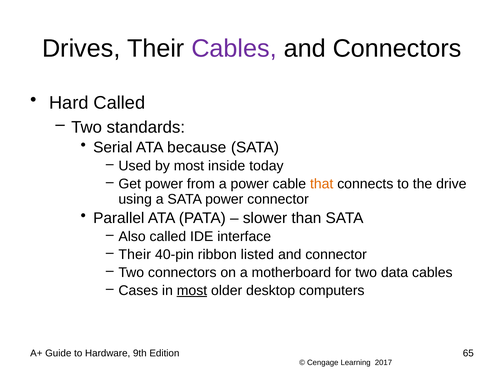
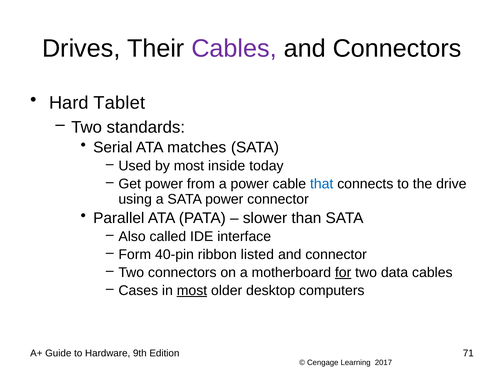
Hard Called: Called -> Tablet (119, 103)
because: because -> matches (197, 147)
that colour: orange -> blue (322, 184)
Their: Their -> Form (135, 255)
for underline: none -> present (343, 273)
65: 65 -> 71 (468, 353)
